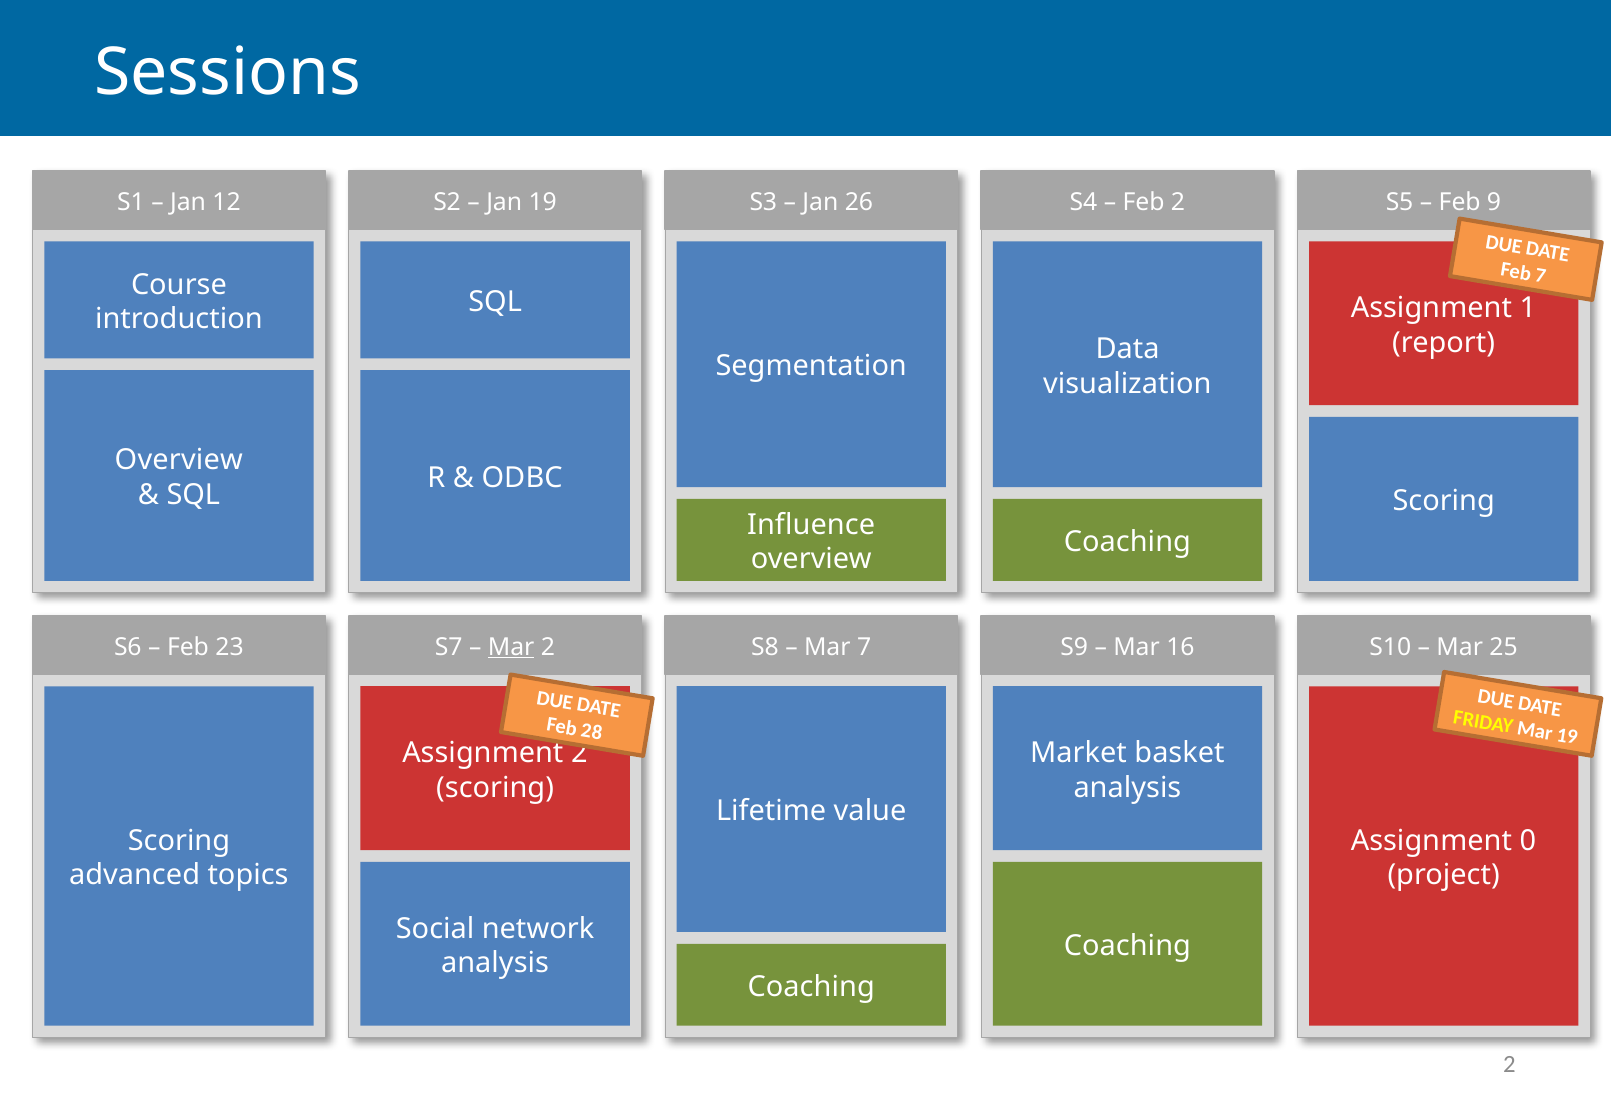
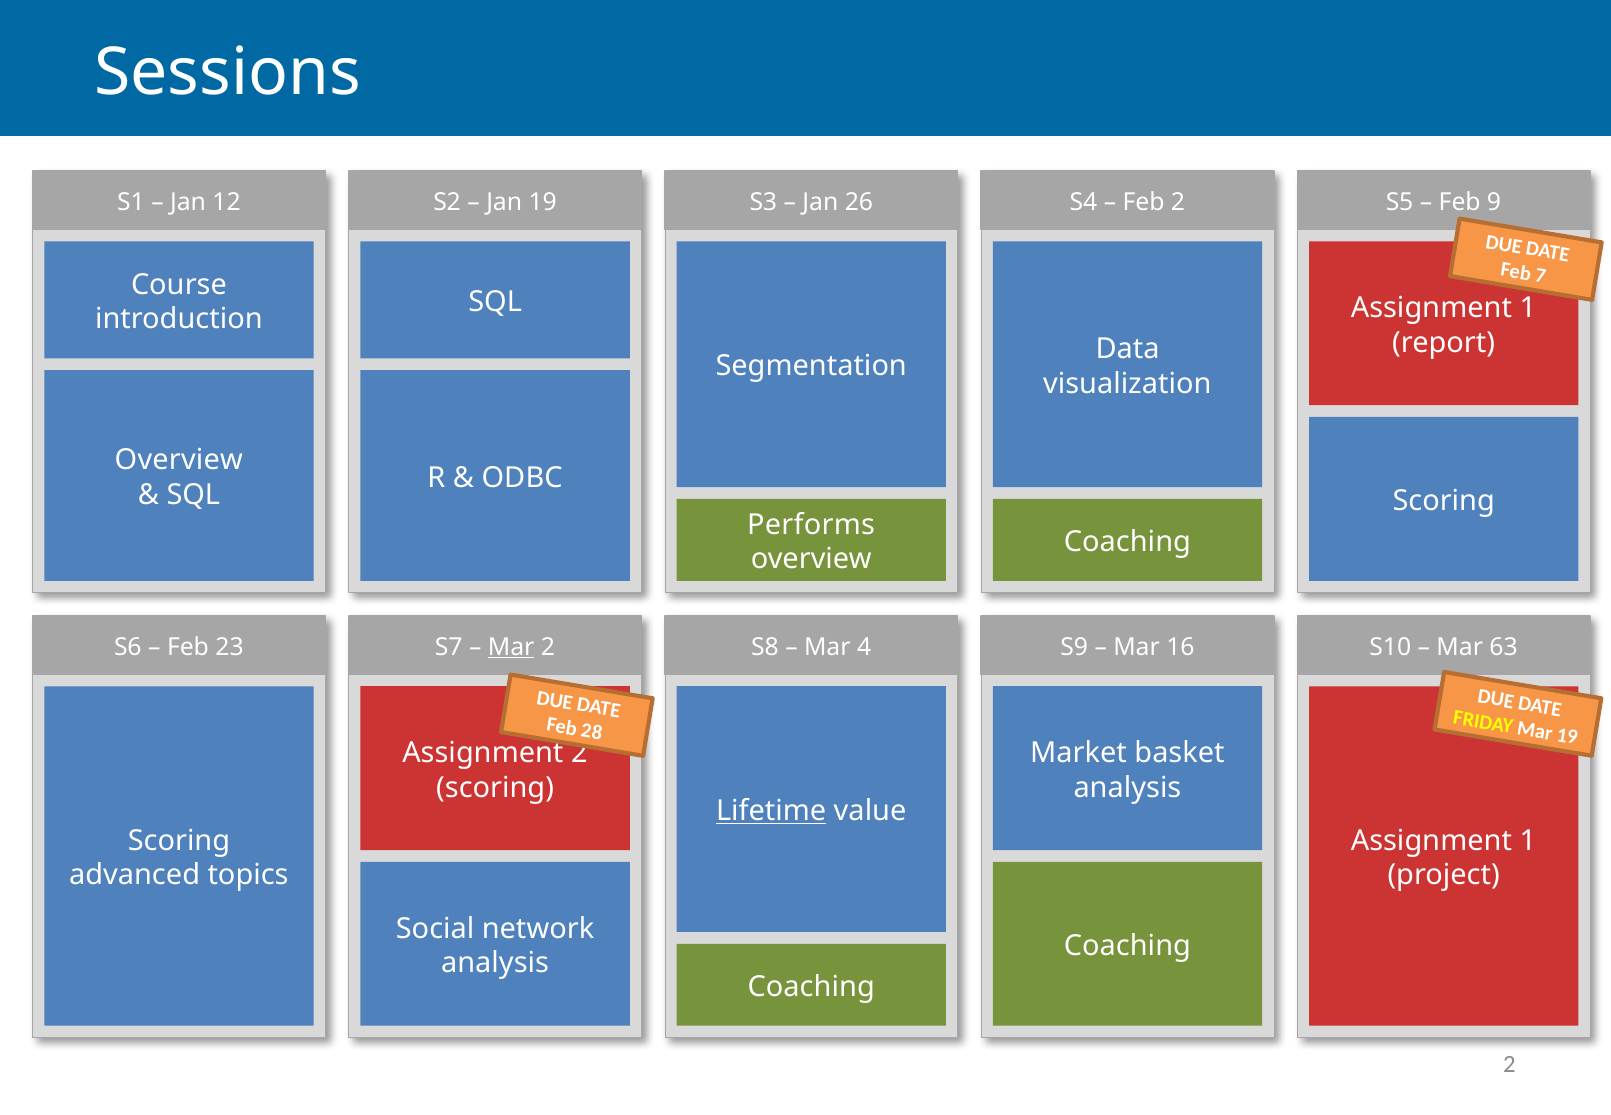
Influence: Influence -> Performs (811, 525)
Mar 7: 7 -> 4 (864, 647)
25: 25 -> 63 (1504, 647)
Lifetime underline: none -> present (771, 811)
0: 0 -> 1 (1528, 841)
